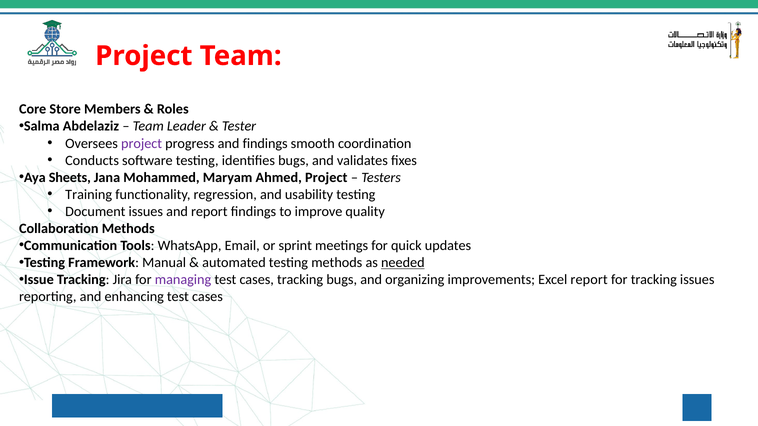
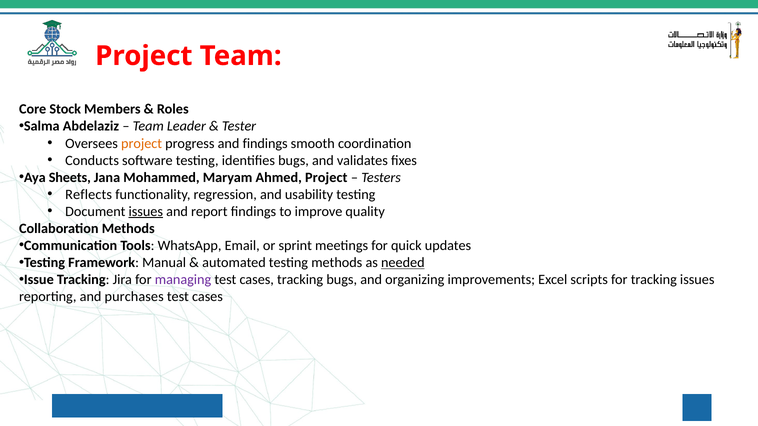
Store: Store -> Stock (65, 109)
project colour: purple -> orange (142, 143)
Training: Training -> Reflects (89, 195)
issues underline: none -> present (146, 212)
Excel report: report -> scripts (589, 280)
enhancing: enhancing -> purchases (134, 297)
